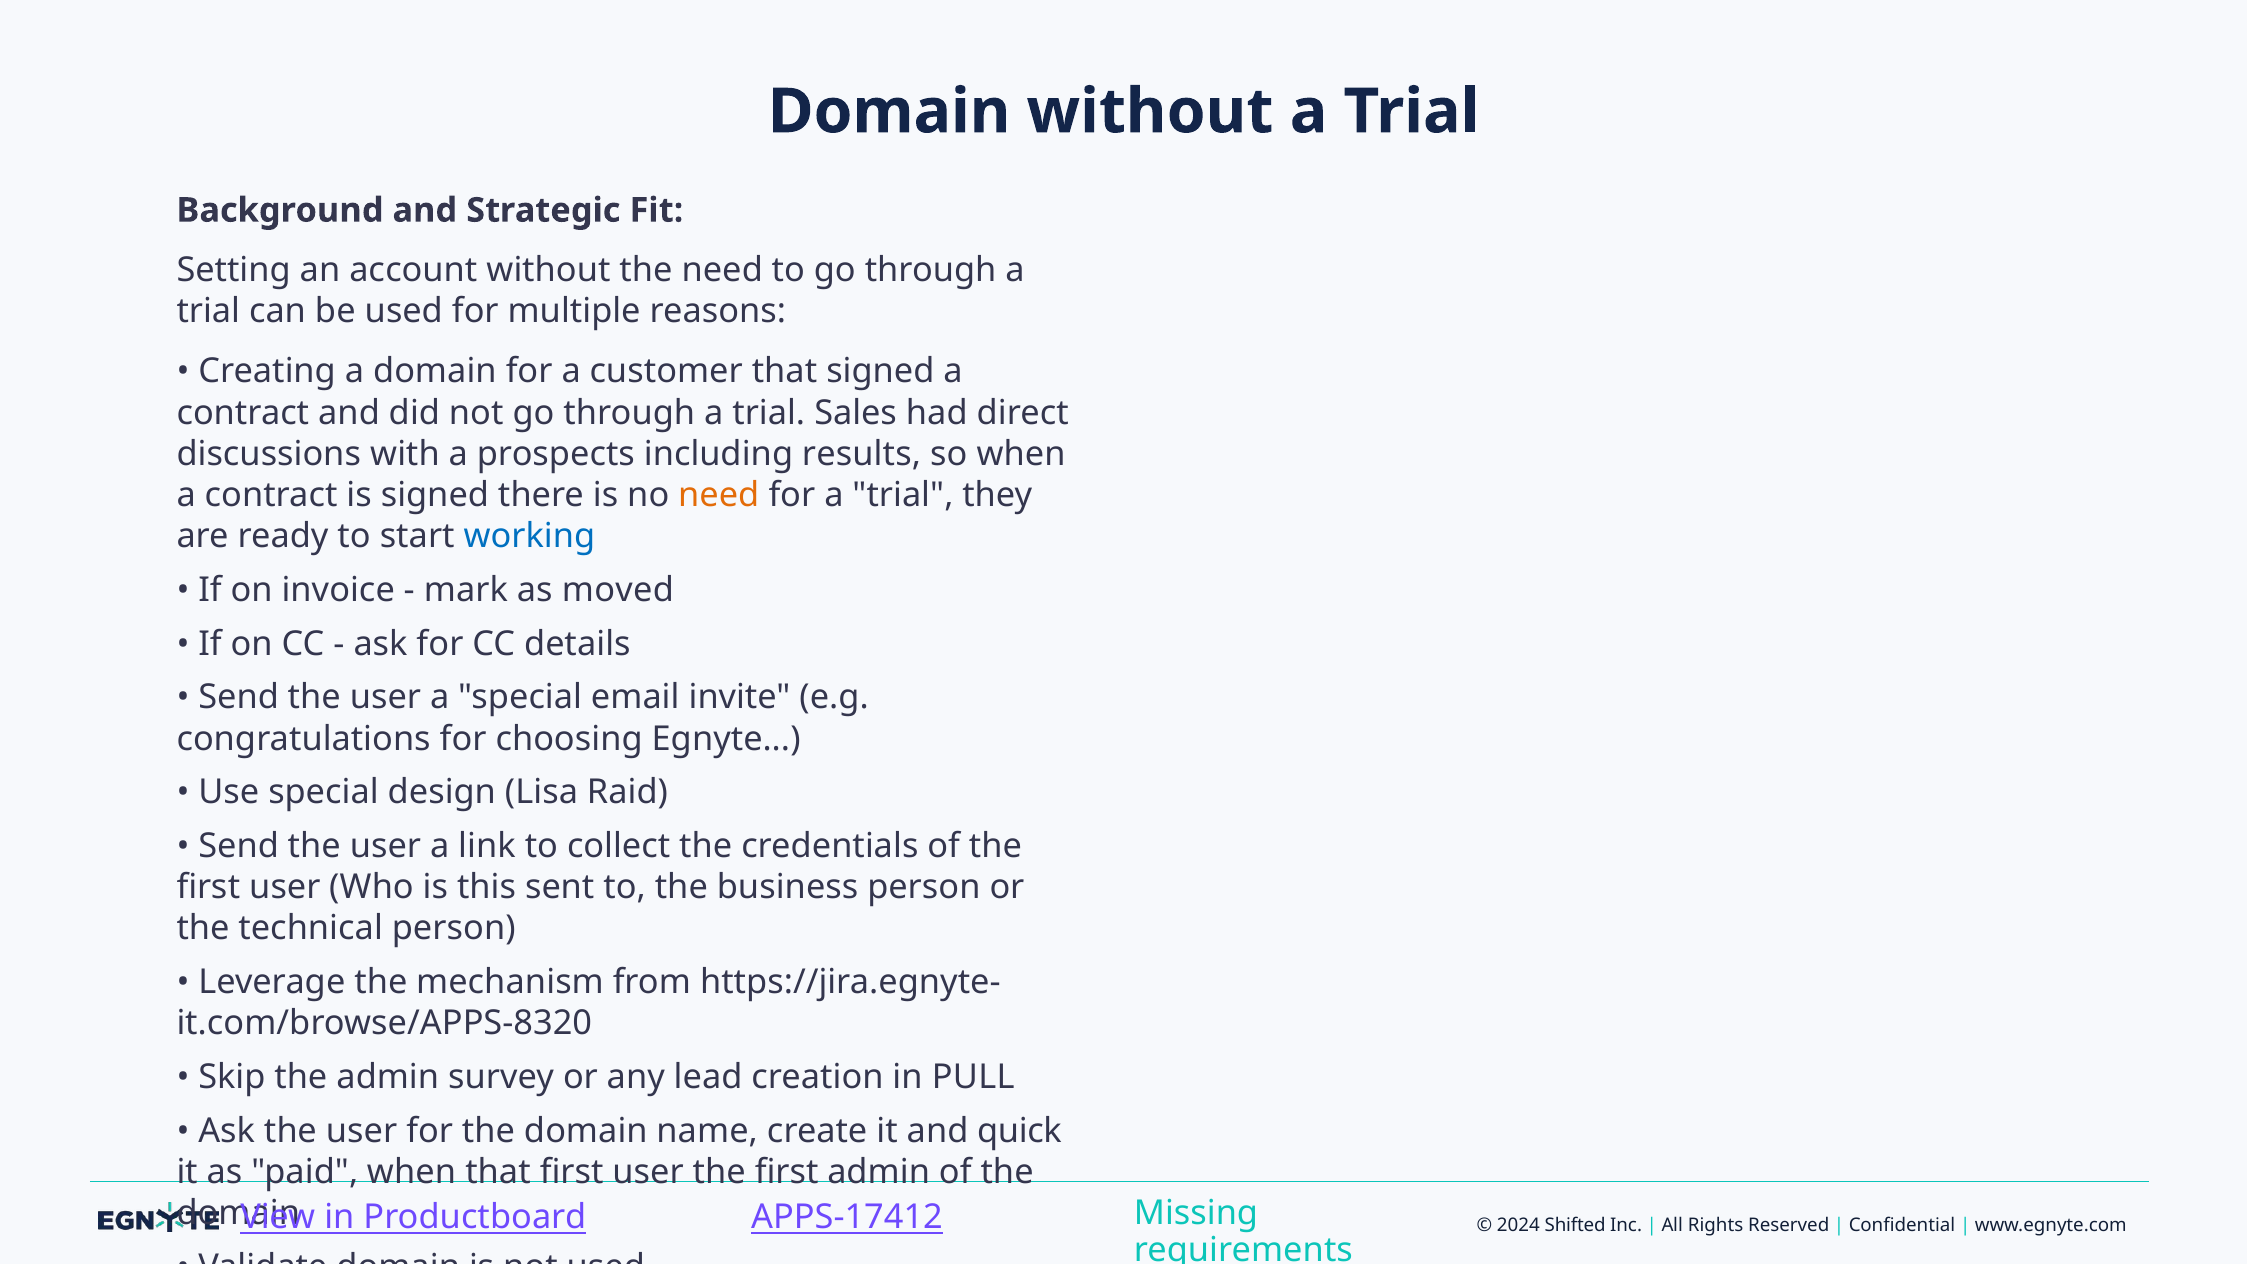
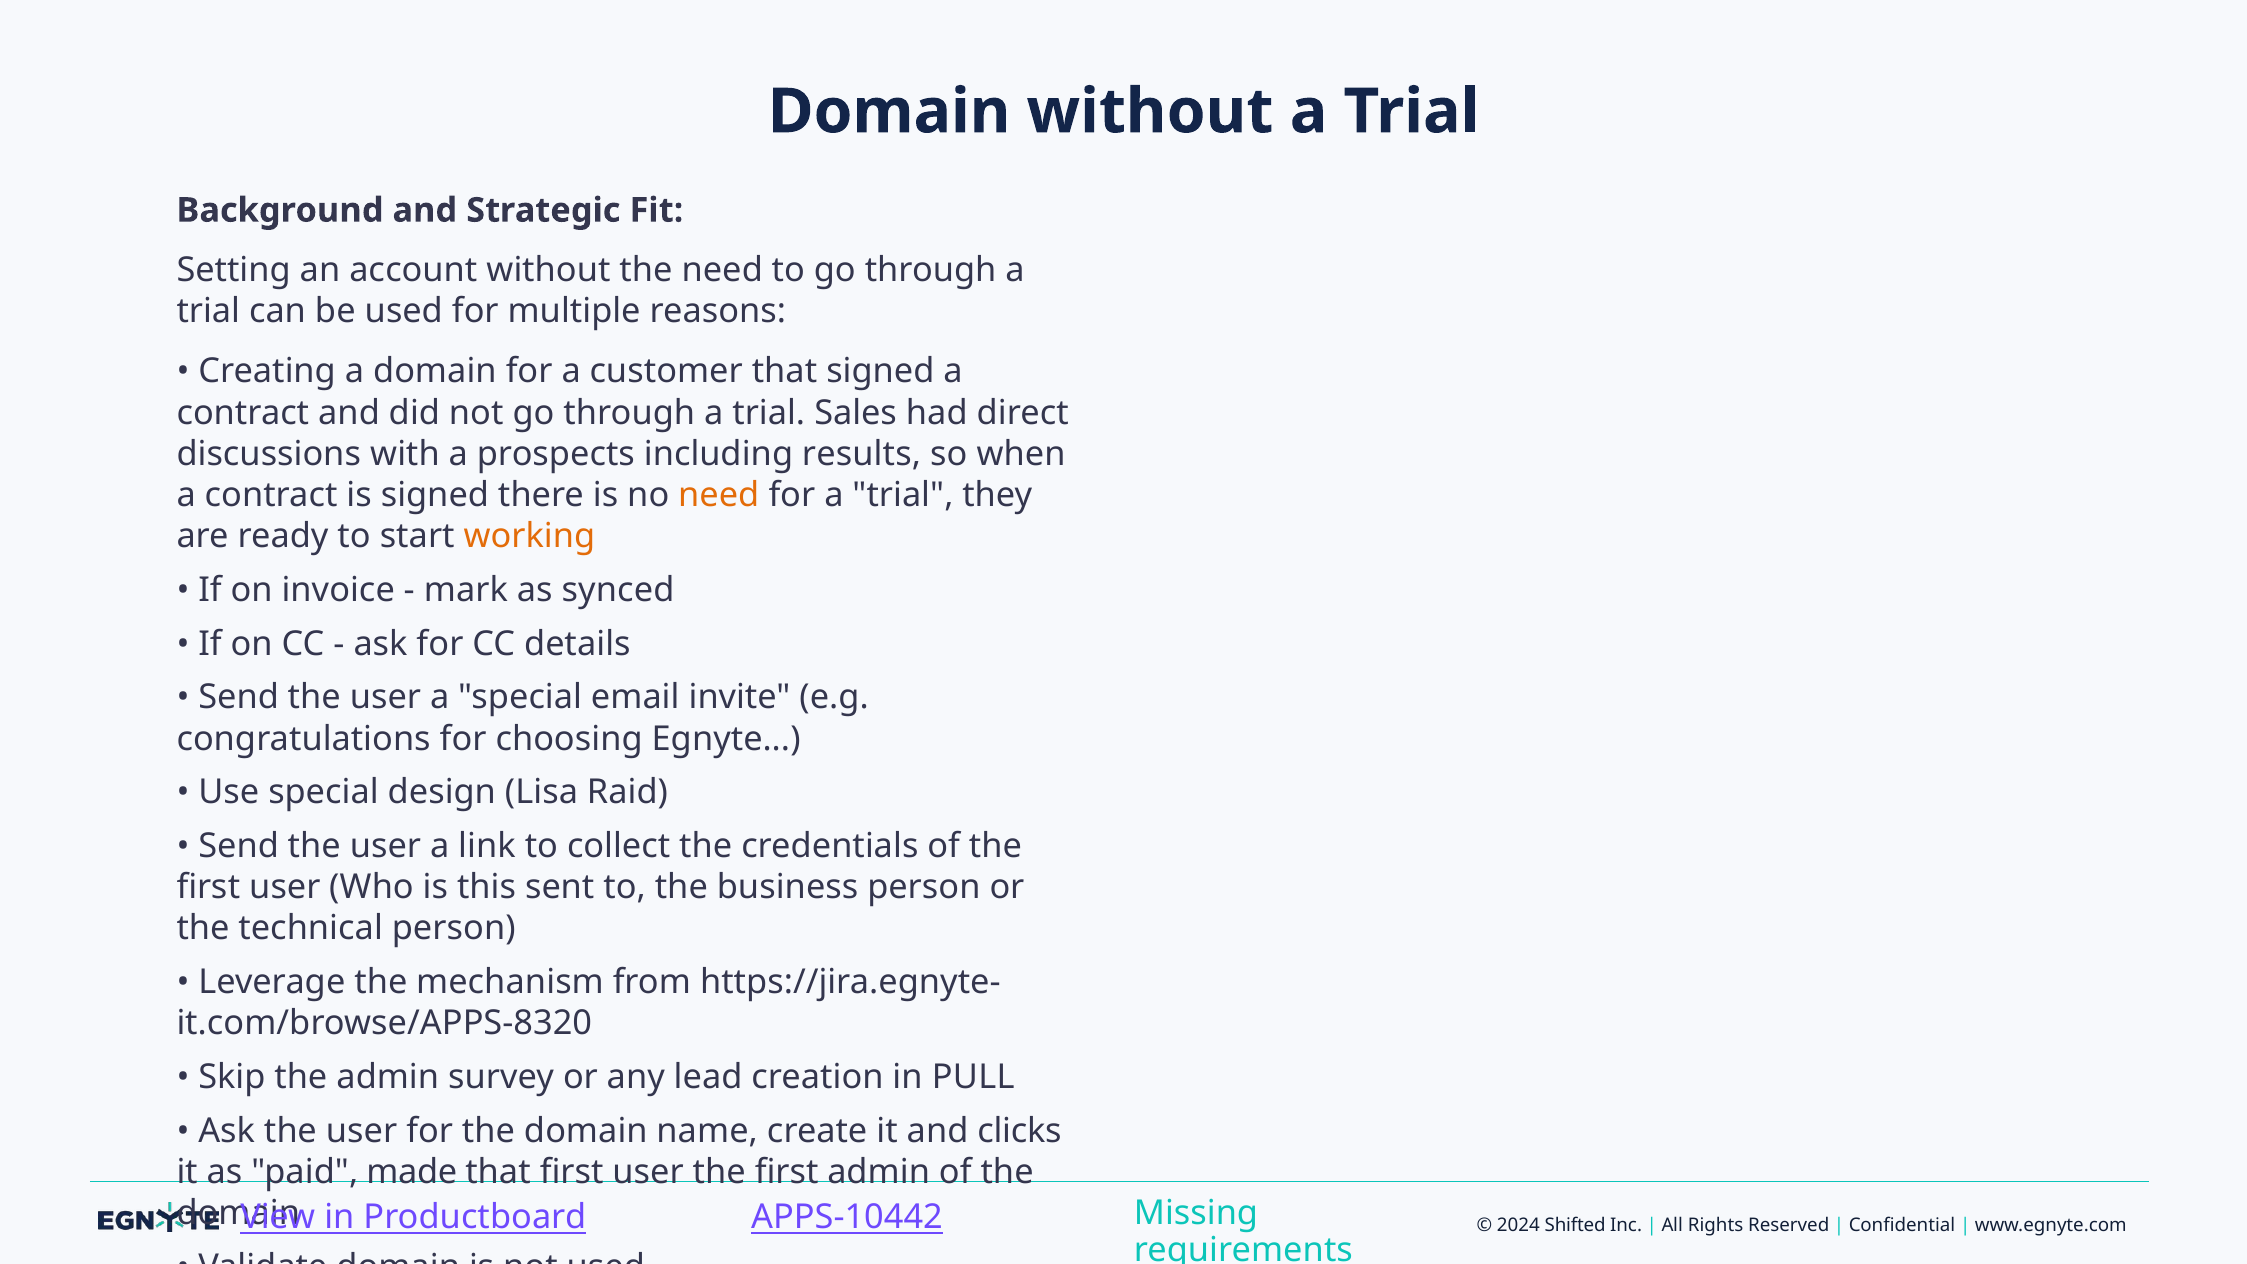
working colour: blue -> orange (529, 536)
moved: moved -> synced (618, 590)
quick: quick -> clicks (1019, 1131)
paid when: when -> made (412, 1172)
APPS-17412: APPS-17412 -> APPS-10442 (847, 1218)
